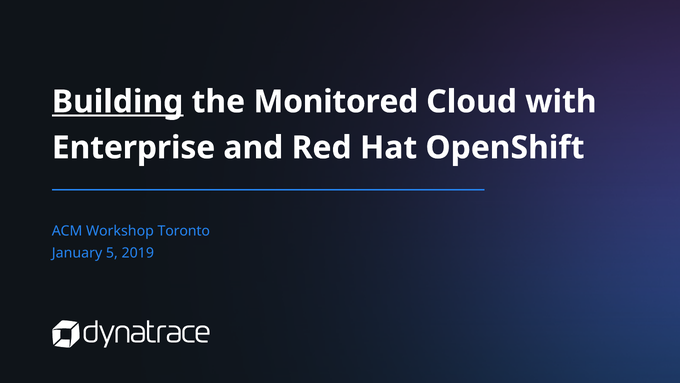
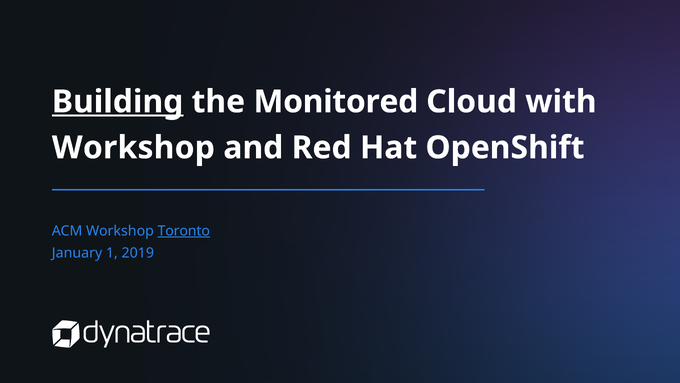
Enterprise: Enterprise -> Workshop (133, 148)
Toronto underline: none -> present (184, 231)
5: 5 -> 1 (112, 253)
